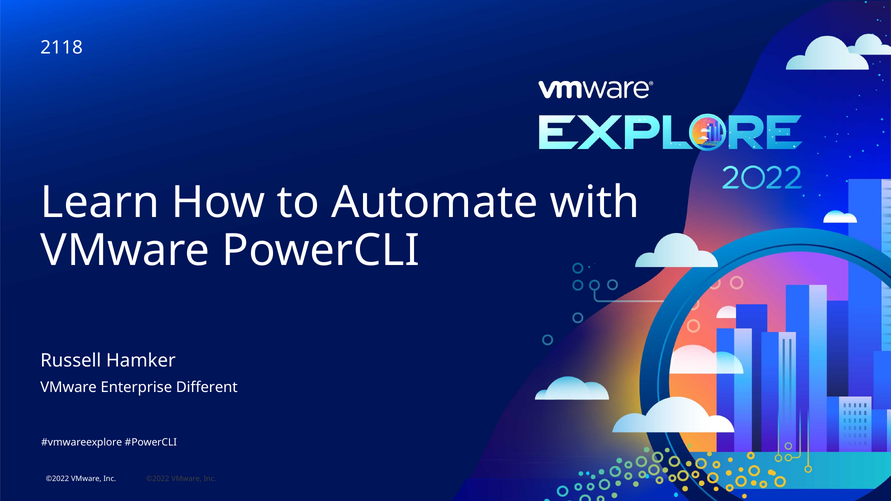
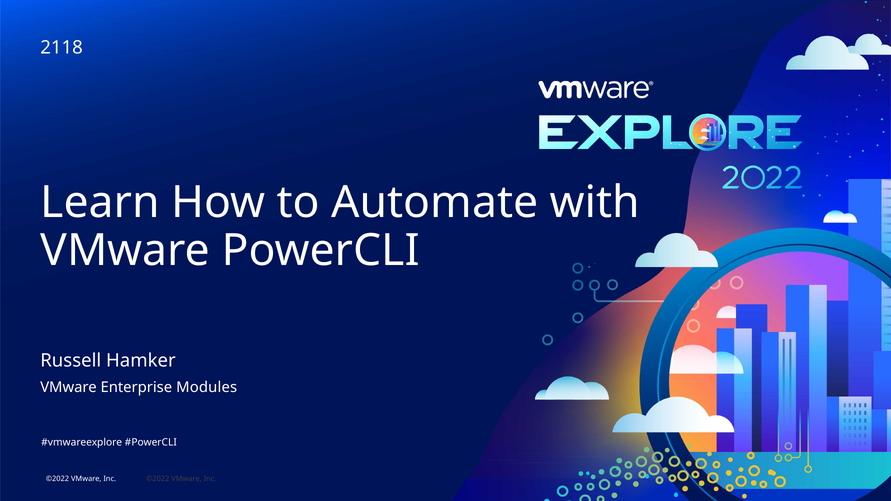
Different: Different -> Modules (207, 388)
